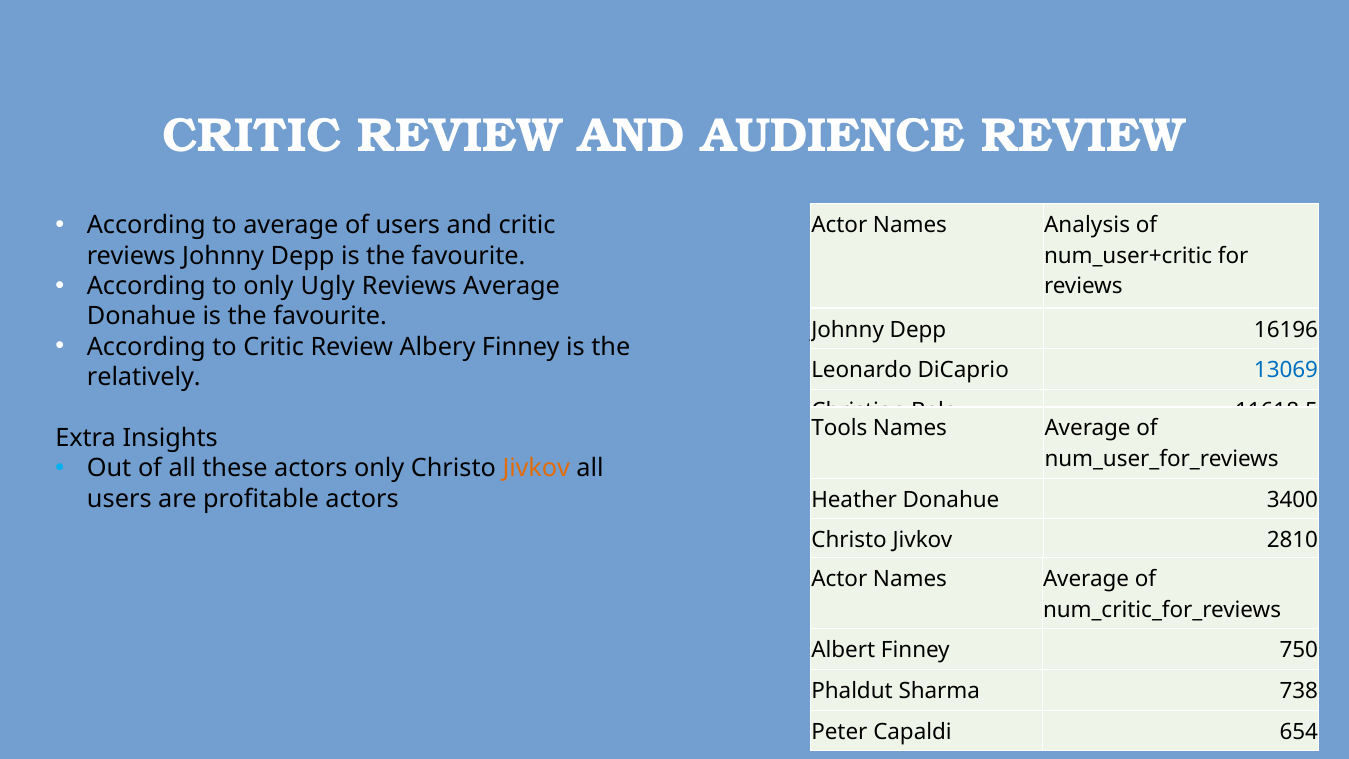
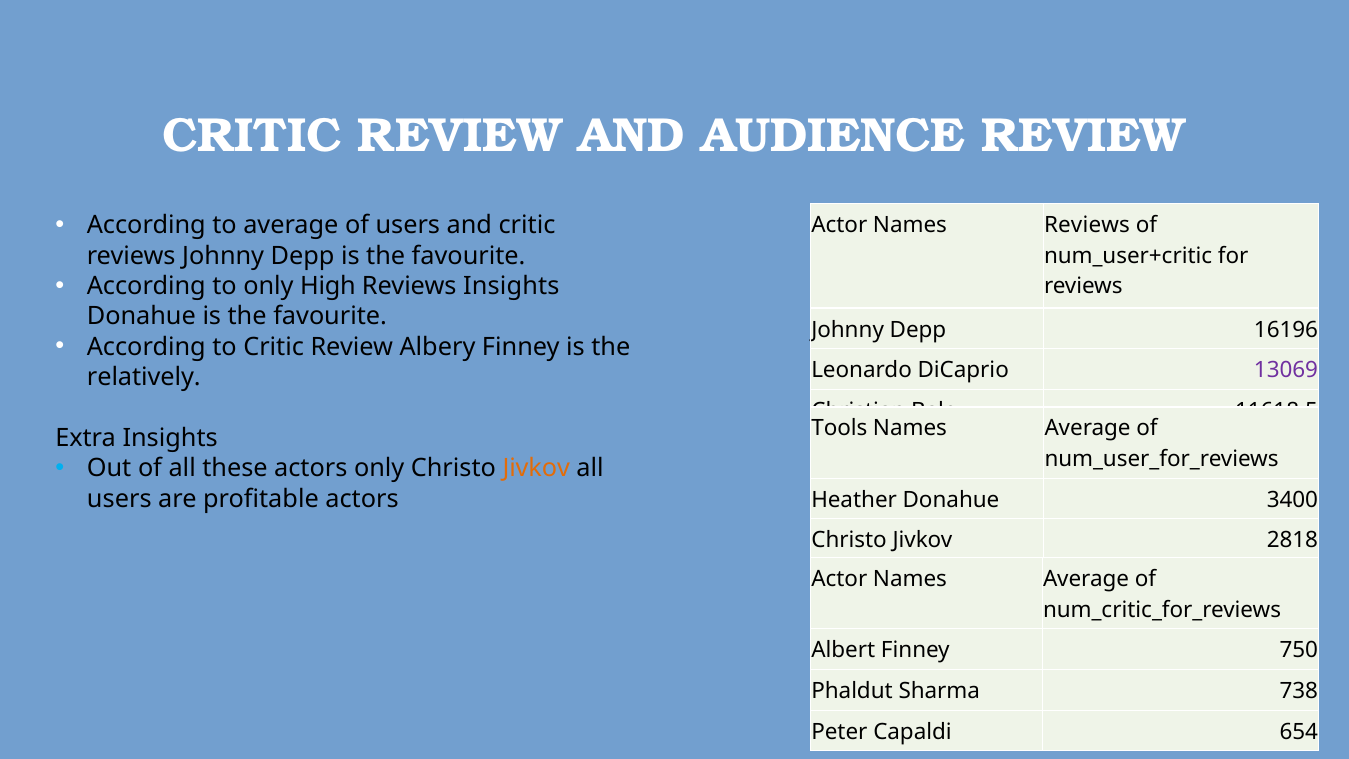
Names Analysis: Analysis -> Reviews (1087, 225)
Ugly: Ugly -> High (328, 286)
Reviews Average: Average -> Insights (511, 286)
13069 colour: blue -> purple (1286, 370)
2810: 2810 -> 2818 (1292, 540)
